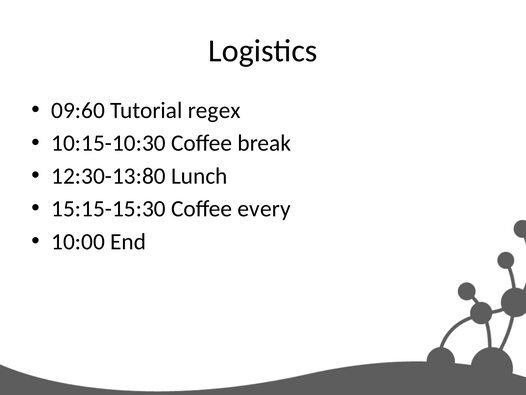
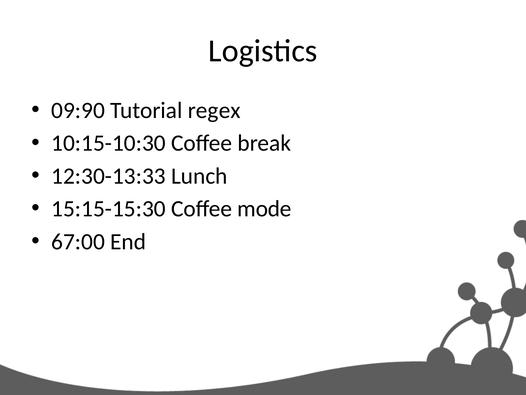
09:60: 09:60 -> 09:90 (78, 110)
12:30-13:80: 12:30-13:80 -> 12:30-13:33 (108, 176)
every: every -> mode (264, 209)
10:00: 10:00 -> 67:00 (78, 241)
